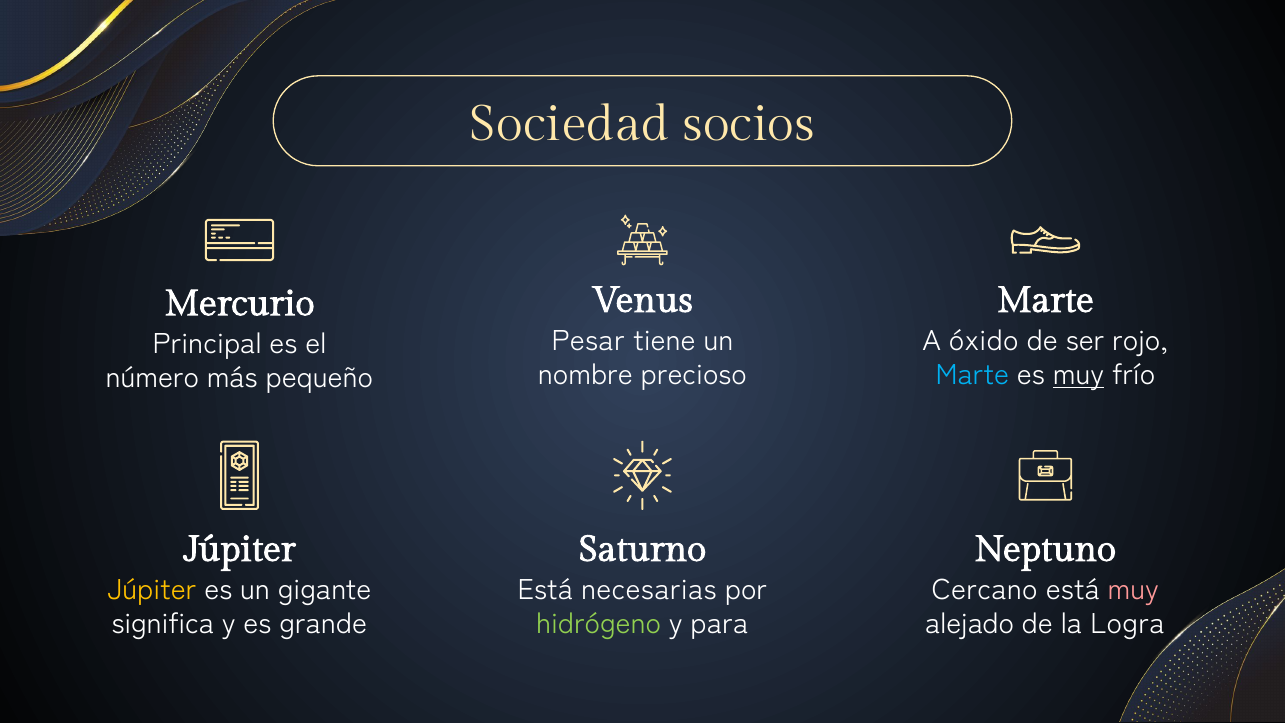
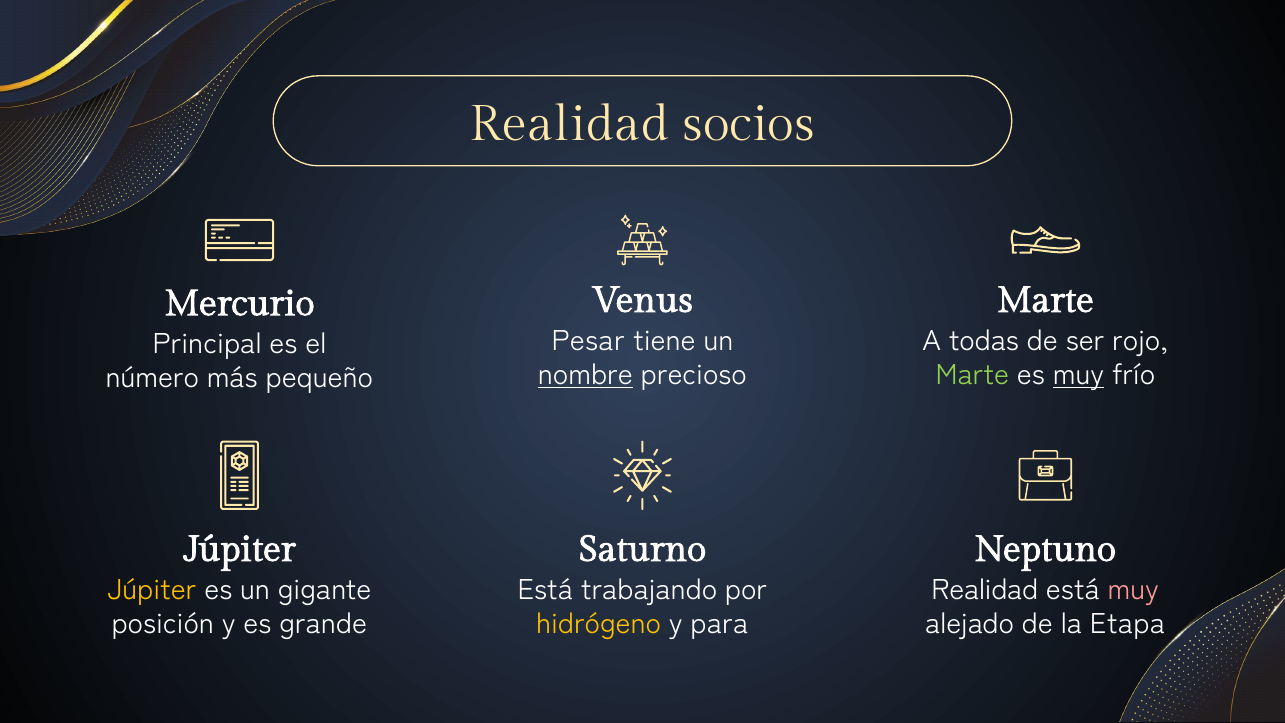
Sociedad: Sociedad -> Realidad (570, 124)
óxido: óxido -> todas (984, 341)
nombre underline: none -> present (585, 375)
Marte colour: light blue -> light green (972, 375)
necesarias: necesarias -> trabajando (649, 590)
Cercano: Cercano -> Realidad (985, 590)
significa: significa -> posición (163, 624)
hidrógeno colour: light green -> yellow (599, 624)
Logra: Logra -> Etapa (1128, 624)
